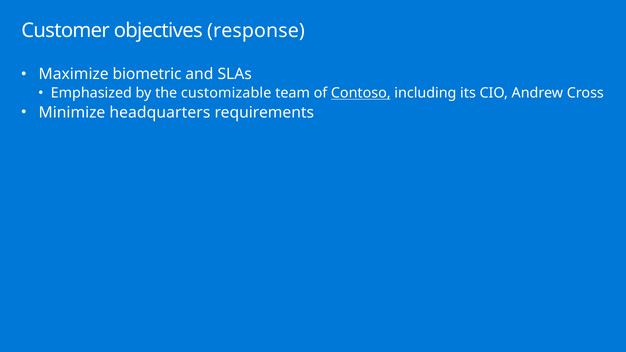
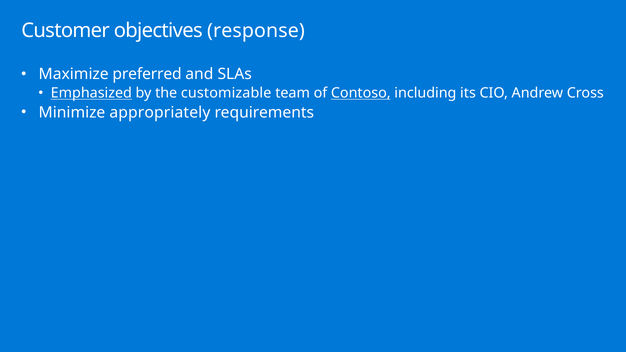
biometric: biometric -> preferred (147, 74)
Emphasized underline: none -> present (91, 93)
headquarters: headquarters -> appropriately (160, 112)
